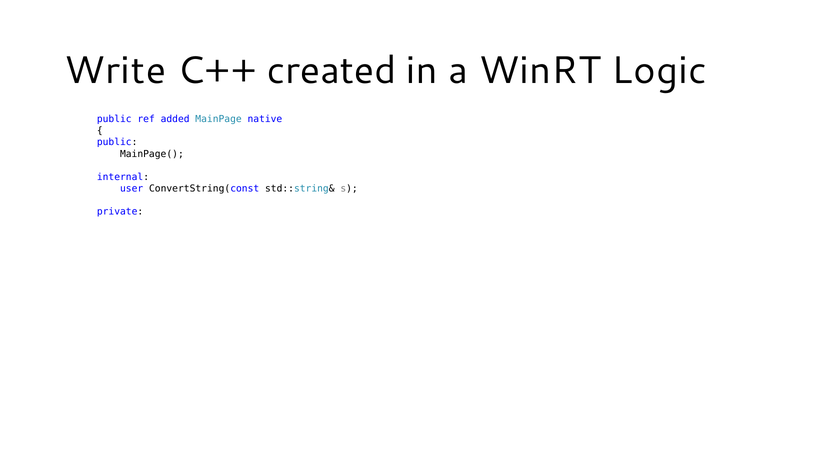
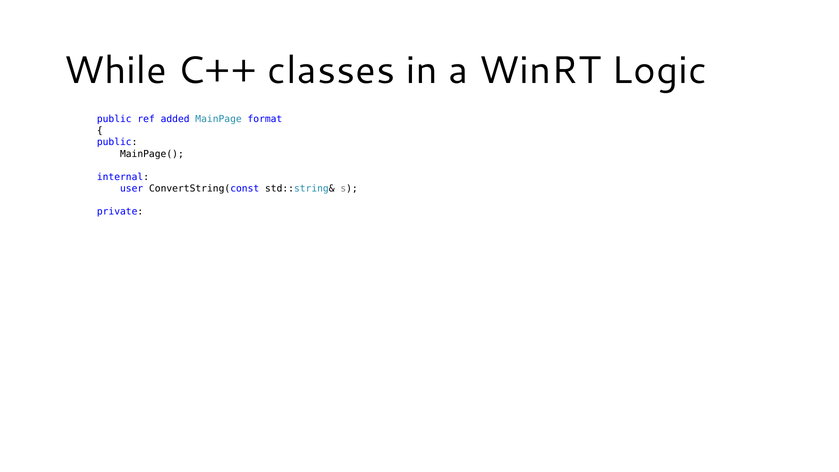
Write: Write -> While (115, 70)
created: created -> classes (331, 70)
native: native -> format (265, 119)
